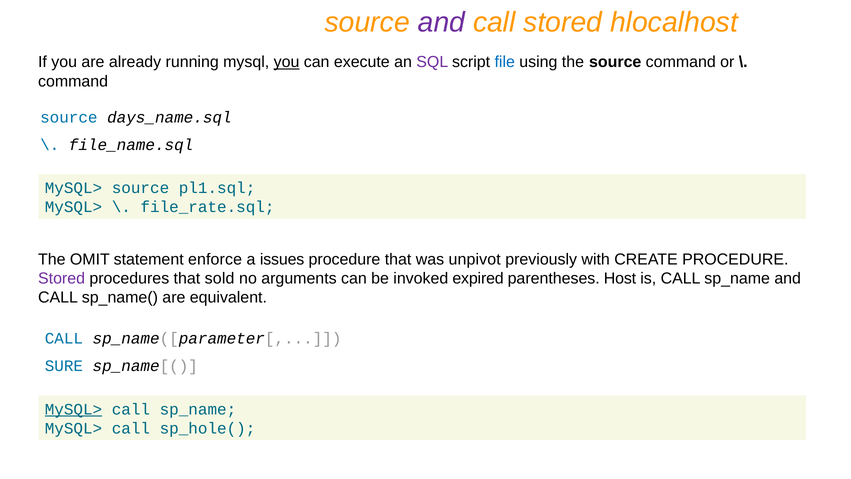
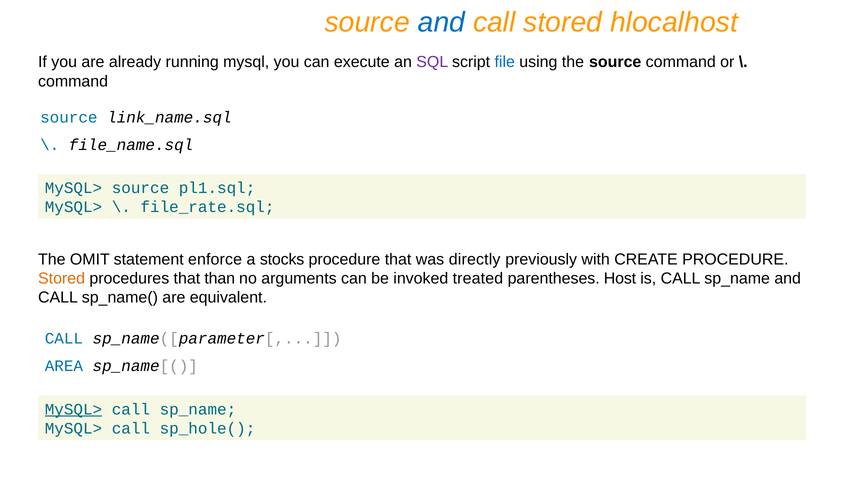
and colour: purple -> blue (441, 22)
you underline: present -> none (287, 62)
days_name.sql: days_name.sql -> link_name.sql (169, 117)
issues: issues -> stocks (282, 259)
unpivot: unpivot -> directly (475, 259)
Stored colour: purple -> orange (62, 278)
sold: sold -> than (220, 278)
expired: expired -> treated (478, 278)
SURE: SURE -> AREA (64, 366)
